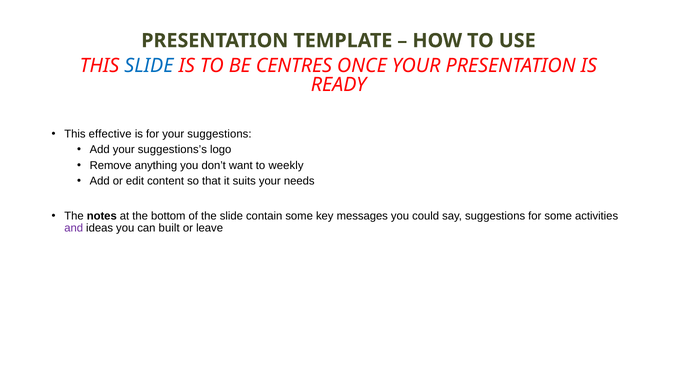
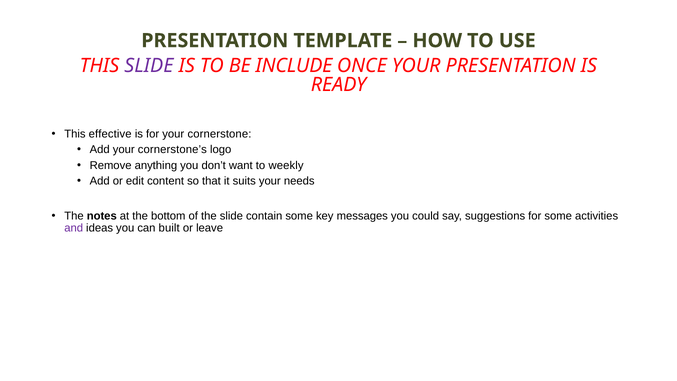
SLIDE colour: blue -> purple (149, 66)
CENTRES: CENTRES -> INCLUDE (294, 66)
your suggestions: suggestions -> cornerstone (219, 134)
suggestions’s: suggestions’s -> cornerstone’s (172, 150)
